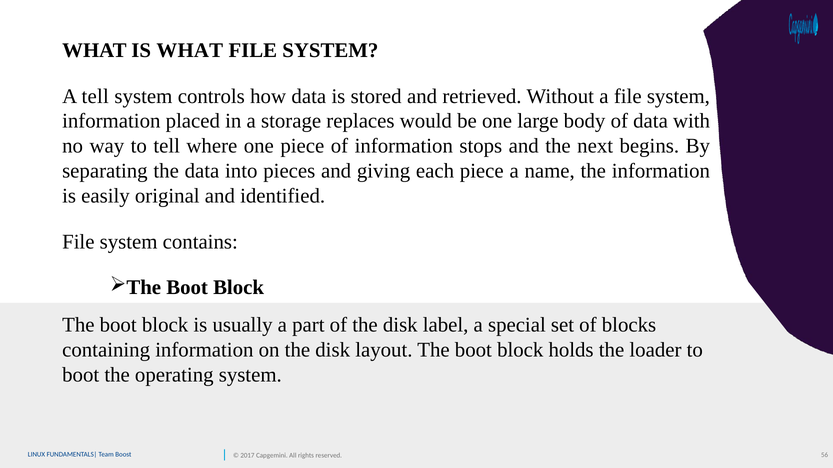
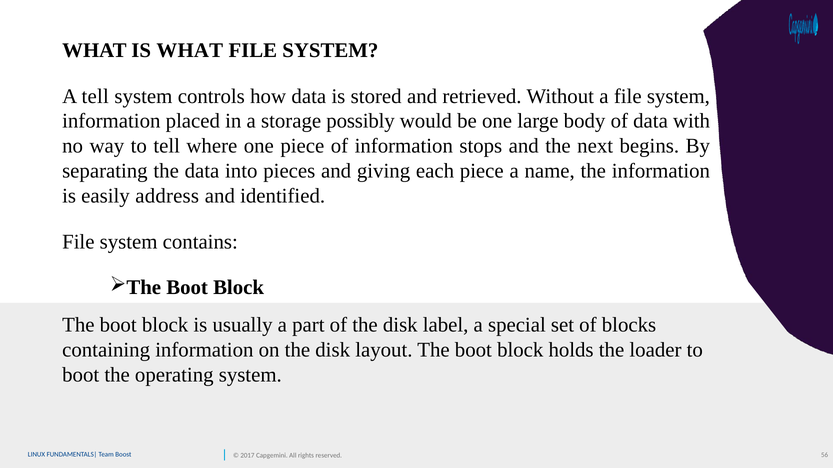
replaces: replaces -> possibly (361, 121)
original: original -> address (167, 196)
